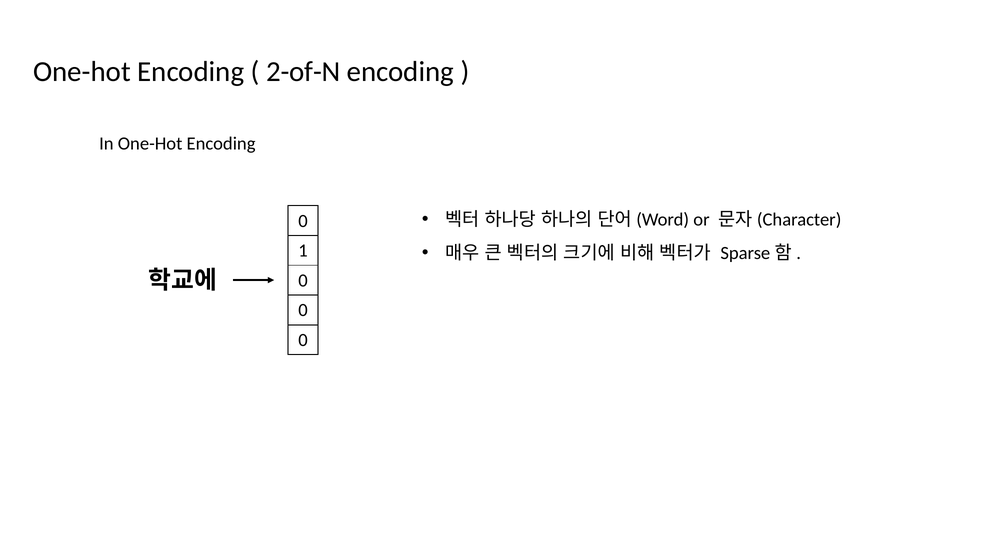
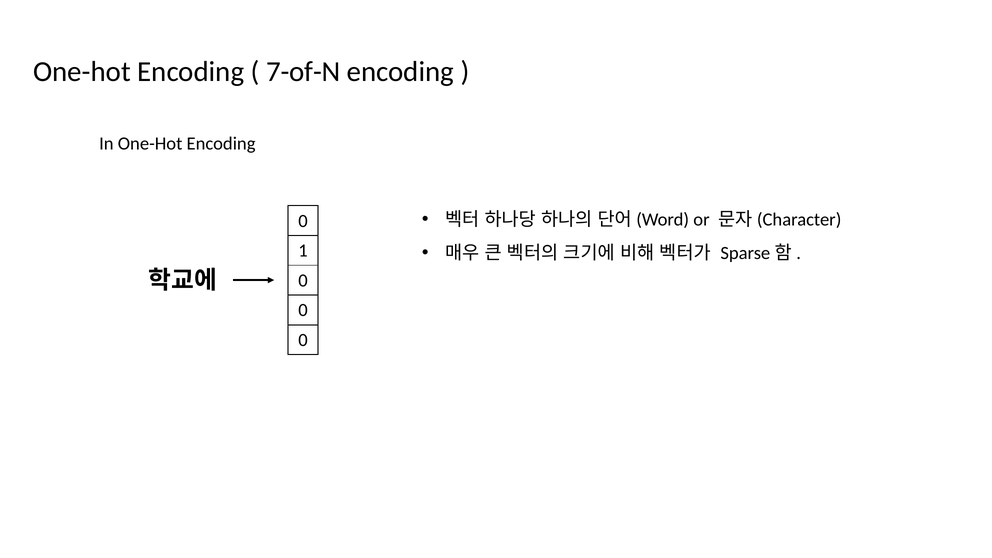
2-of-N: 2-of-N -> 7-of-N (303, 72)
